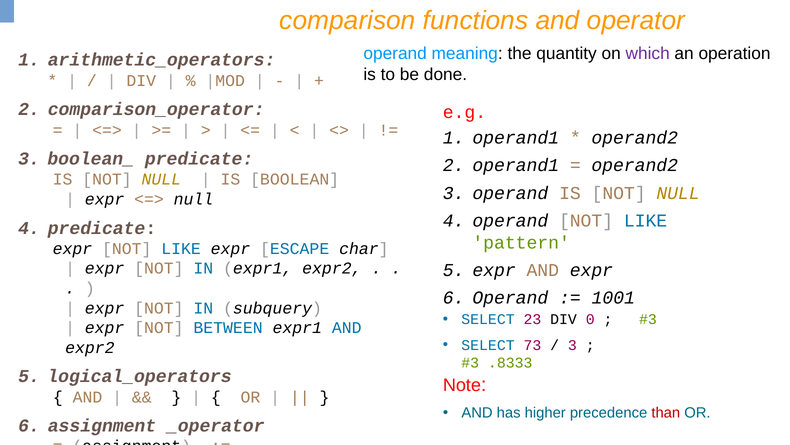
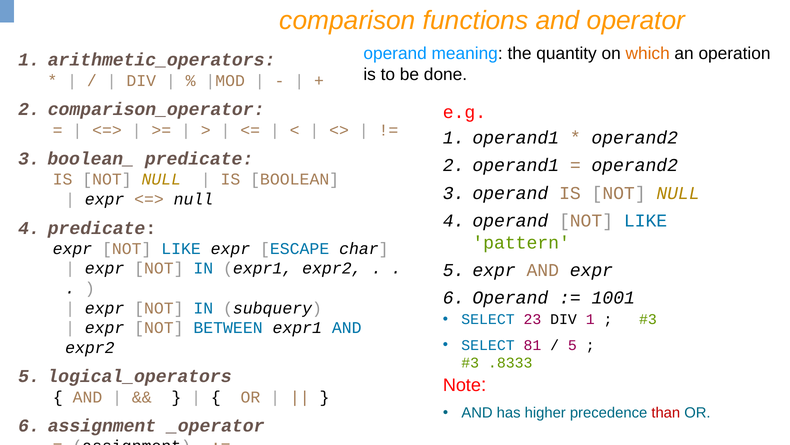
which colour: purple -> orange (648, 53)
DIV 0: 0 -> 1 (590, 319)
73: 73 -> 81 (532, 345)
3: 3 -> 5 (572, 345)
